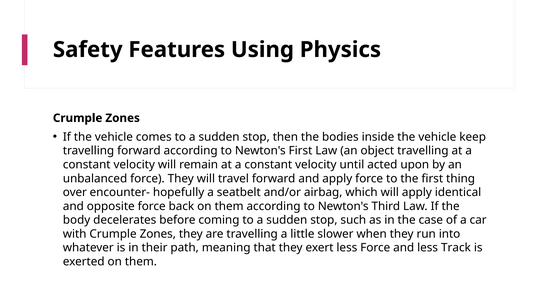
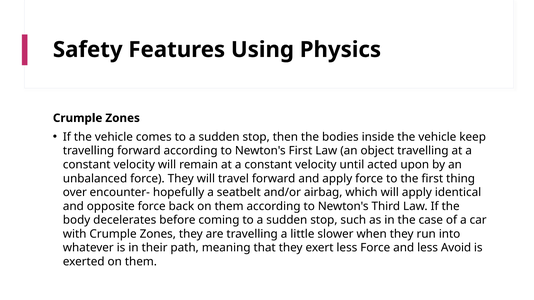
Track: Track -> Avoid (456, 248)
